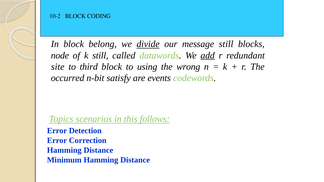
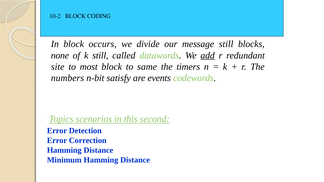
belong: belong -> occurs (103, 44)
divide underline: present -> none (148, 44)
node: node -> none (60, 56)
third: third -> most (89, 67)
using: using -> same (147, 67)
wrong: wrong -> timers (188, 67)
occurred: occurred -> numbers (68, 78)
follows: follows -> second (155, 119)
